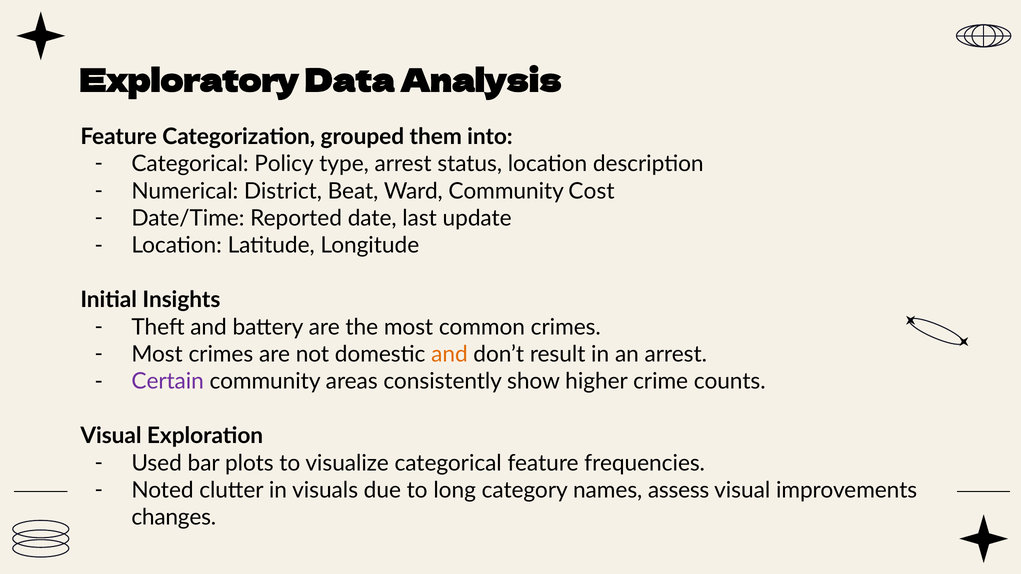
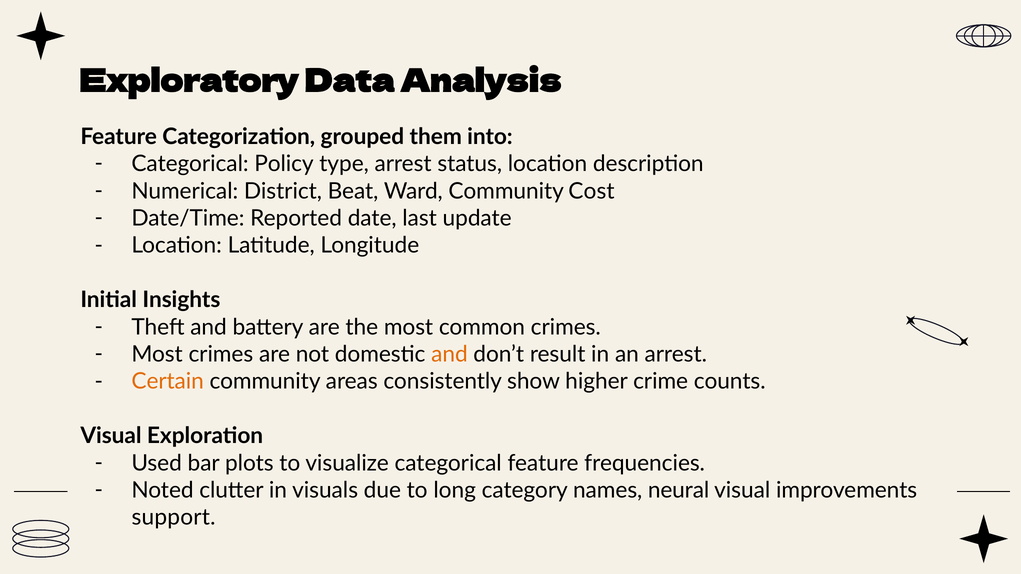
Certain colour: purple -> orange (168, 382)
assess: assess -> neural (679, 491)
changes: changes -> support (174, 518)
